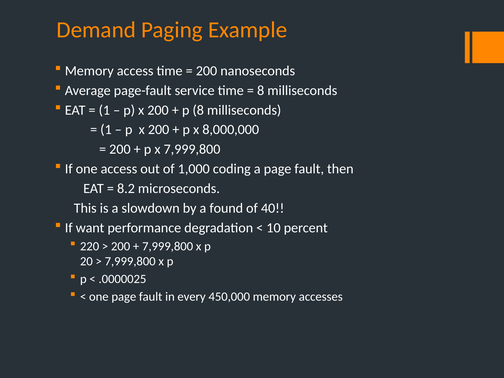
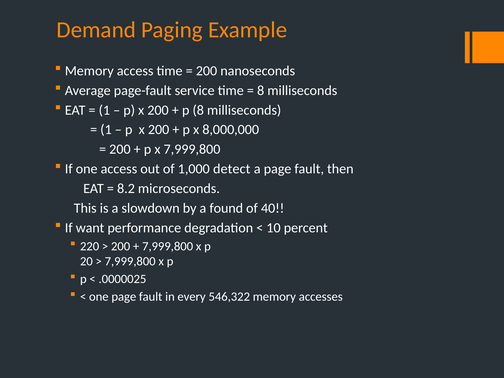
coding: coding -> detect (232, 169)
450,000: 450,000 -> 546,322 (229, 297)
